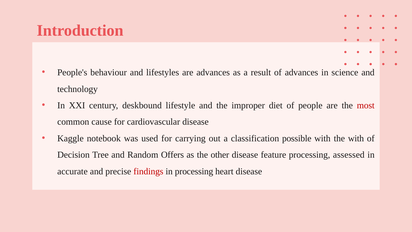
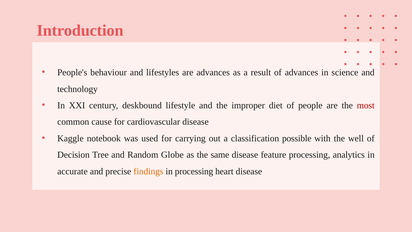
the with: with -> well (356, 138)
Offers: Offers -> Globe (172, 155)
other: other -> same (220, 155)
assessed: assessed -> analytics (349, 155)
findings colour: red -> orange (148, 171)
